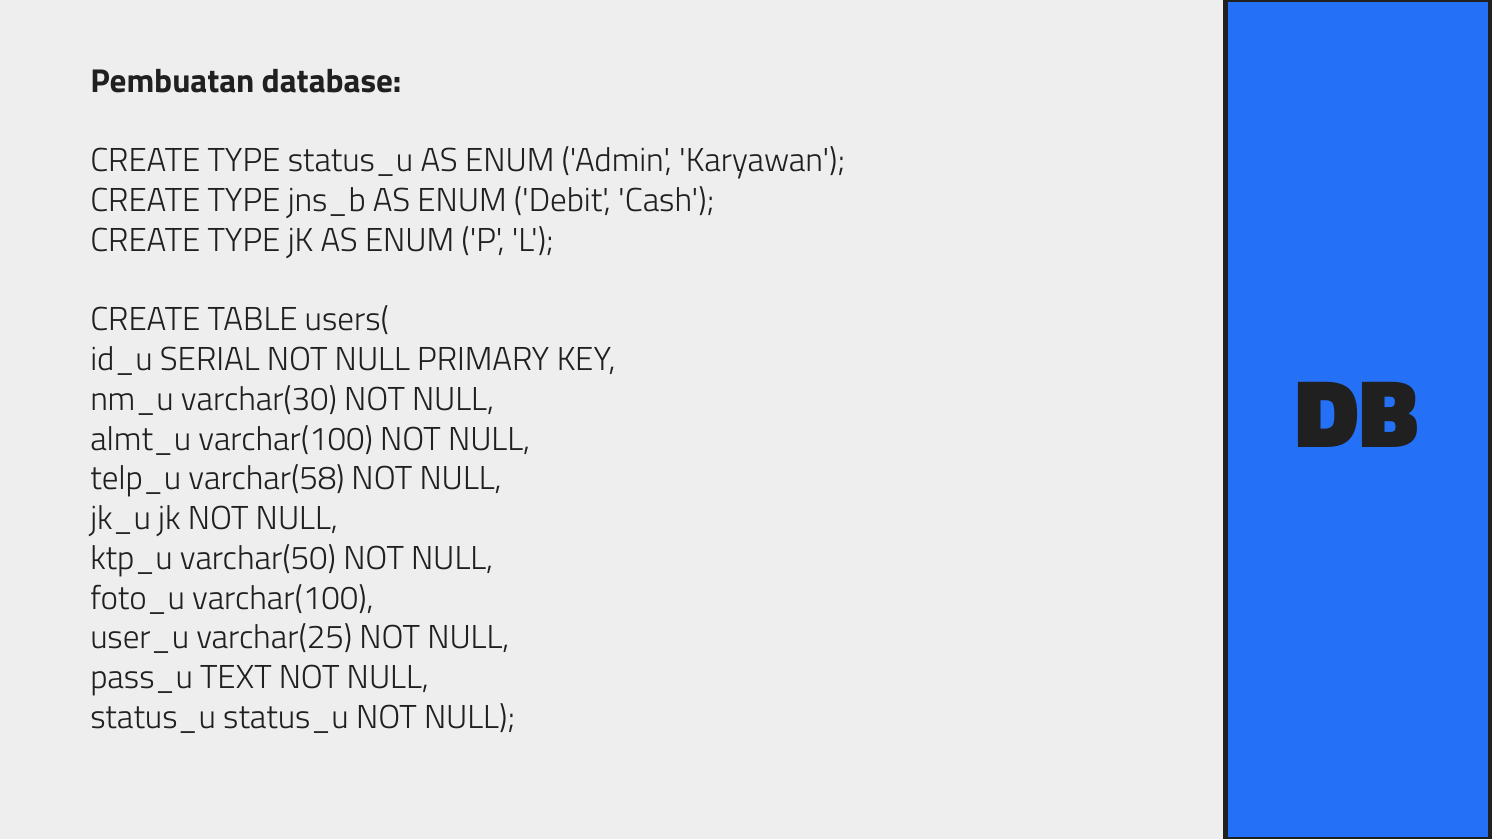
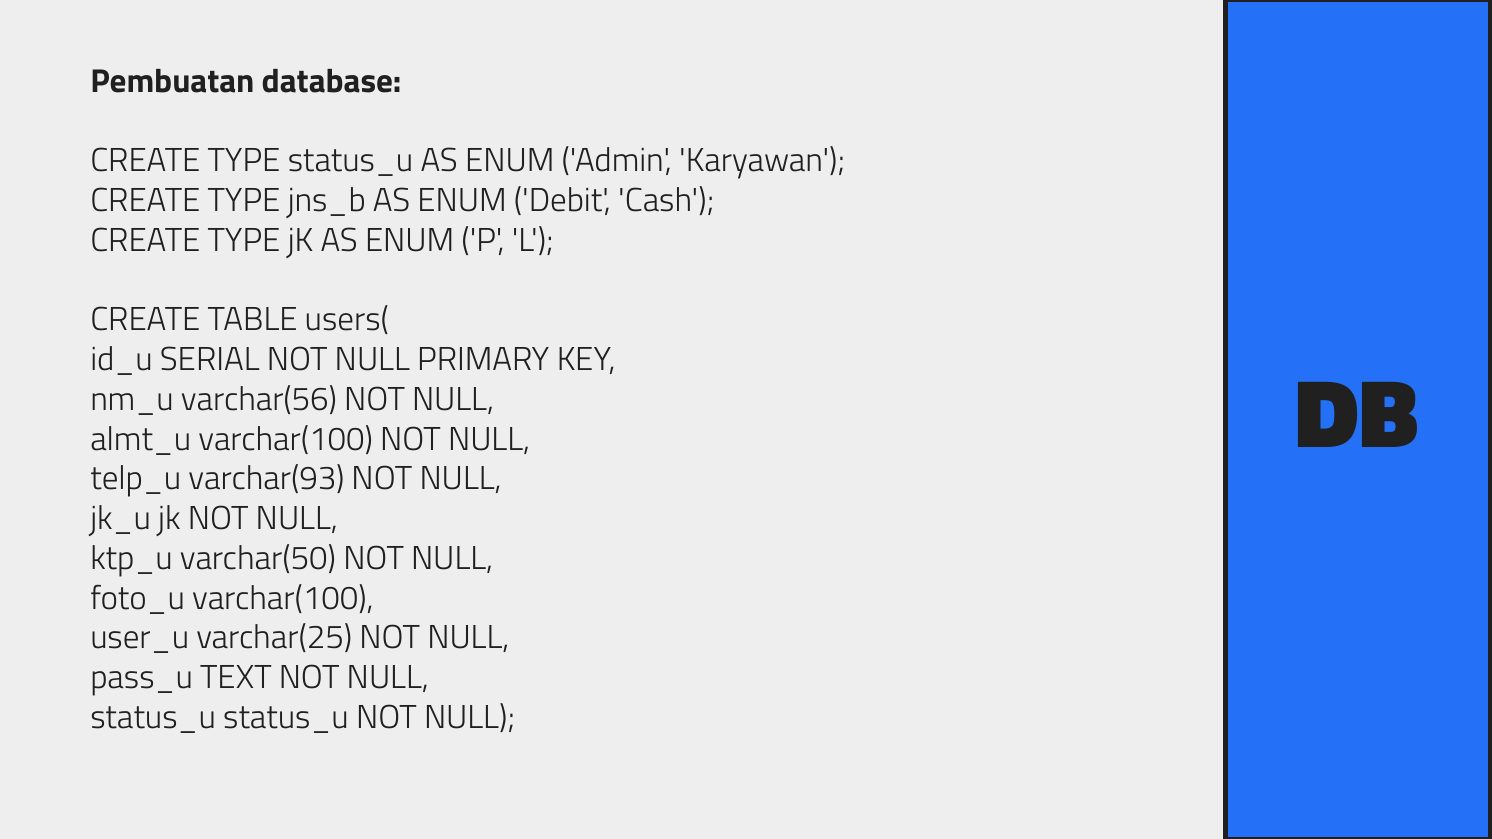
varchar(30: varchar(30 -> varchar(56 (259, 400)
varchar(58: varchar(58 -> varchar(93 (266, 479)
